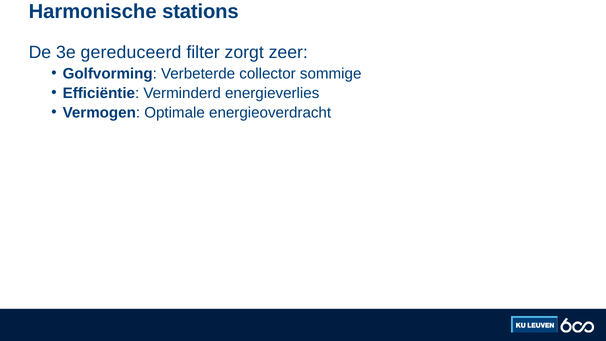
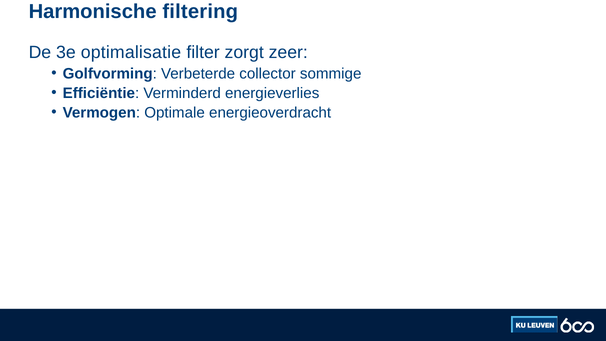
stations: stations -> filtering (200, 12)
gereduceerd: gereduceerd -> optimalisatie (131, 53)
